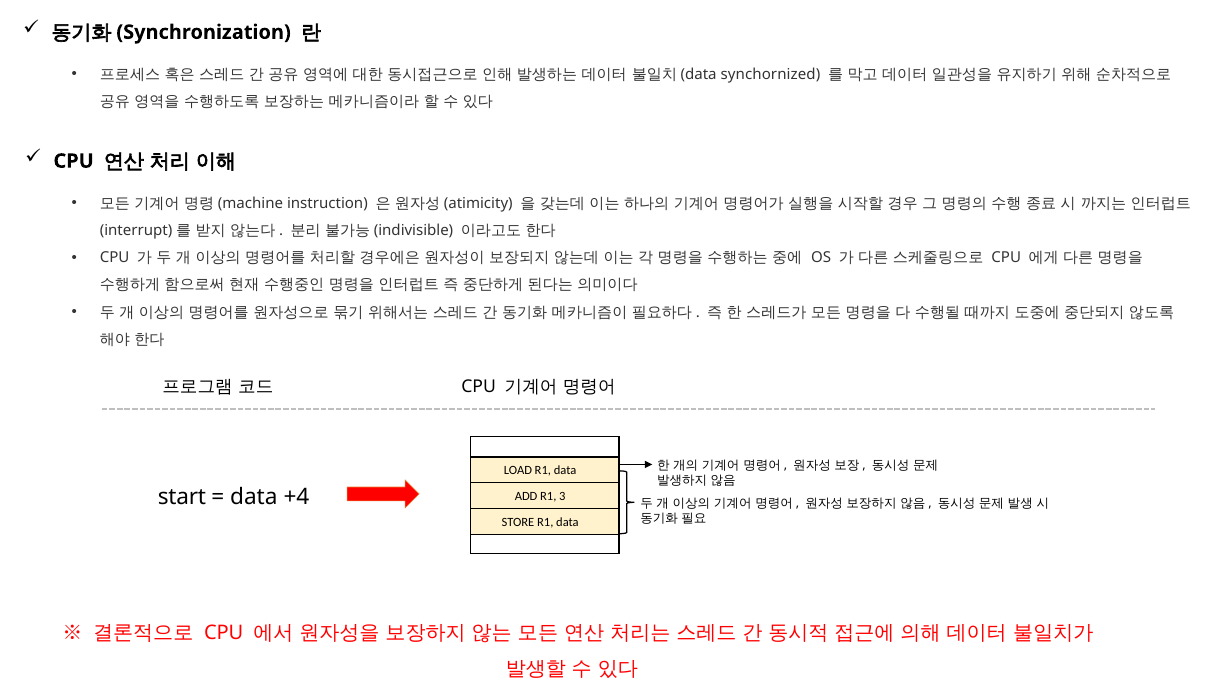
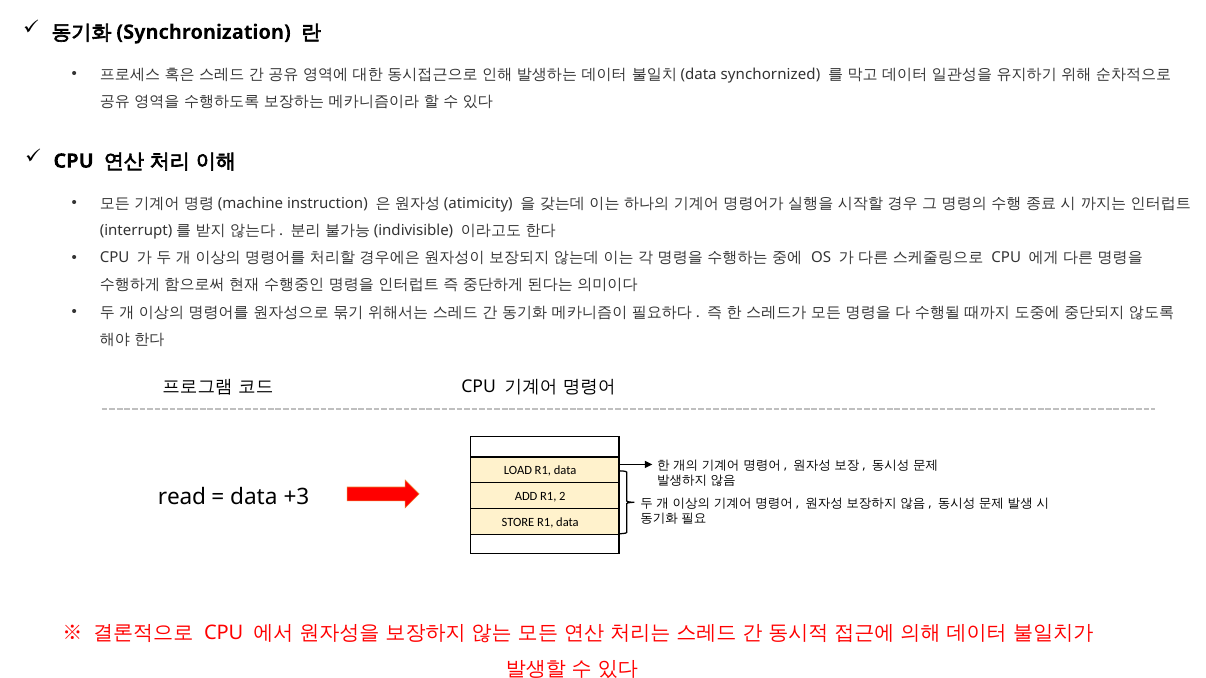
start: start -> read (182, 498)
+4: +4 -> +3 (296, 498)
3: 3 -> 2 (562, 497)
